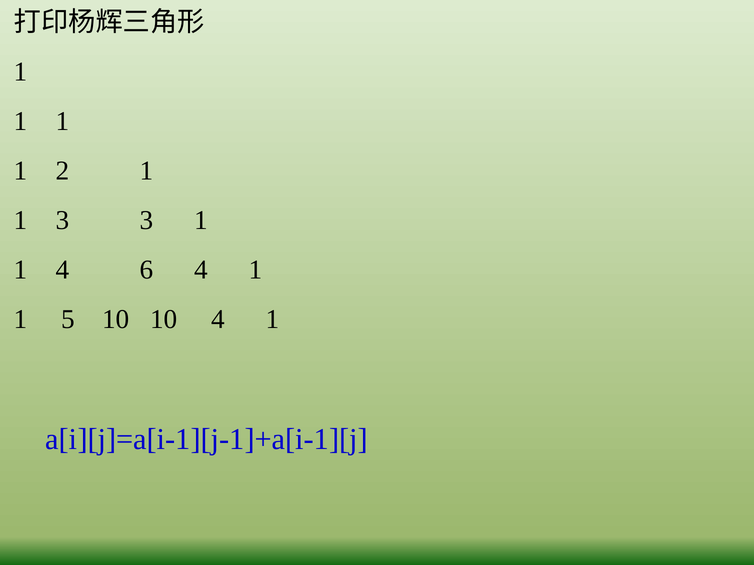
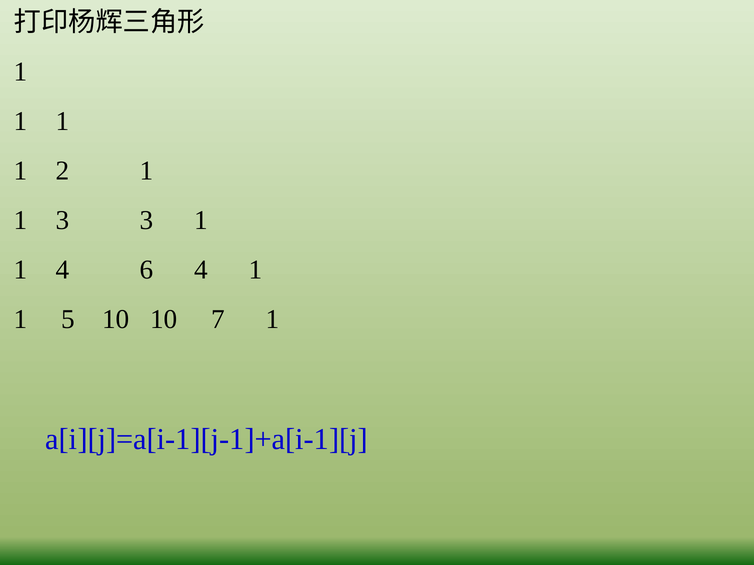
10 4: 4 -> 7 (218, 320)
